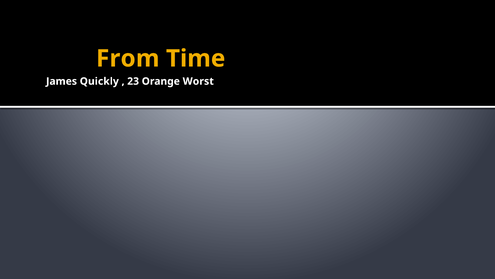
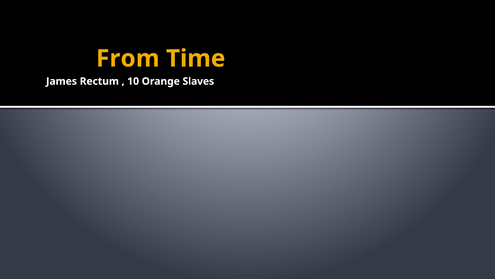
Quickly: Quickly -> Rectum (99, 81)
23: 23 -> 10 (133, 81)
Worst: Worst -> Slaves (198, 81)
